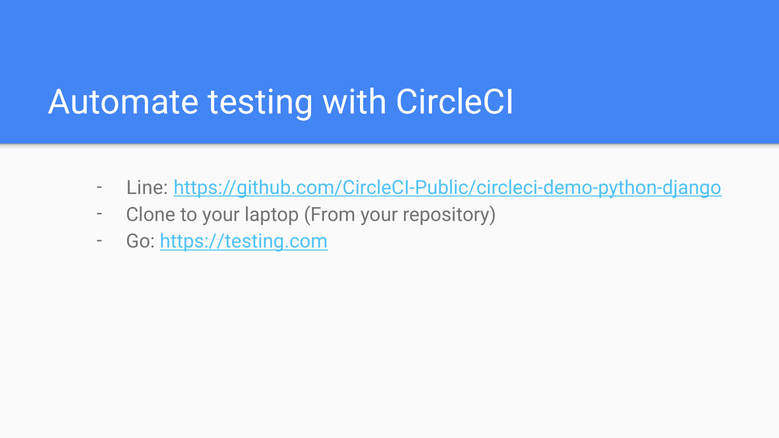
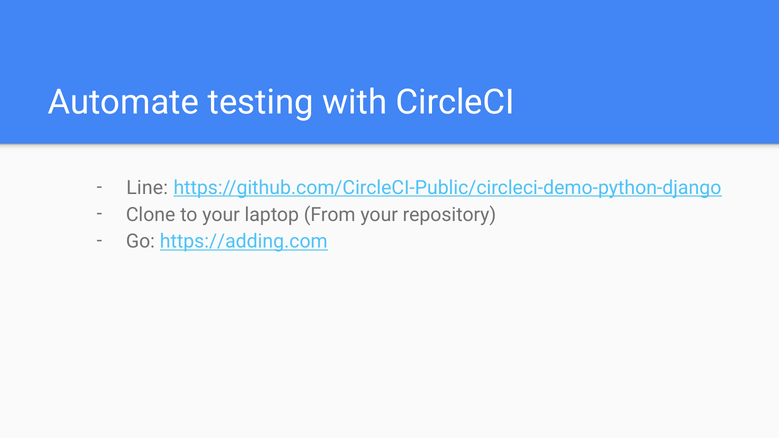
https://testing.com: https://testing.com -> https://adding.com (244, 242)
